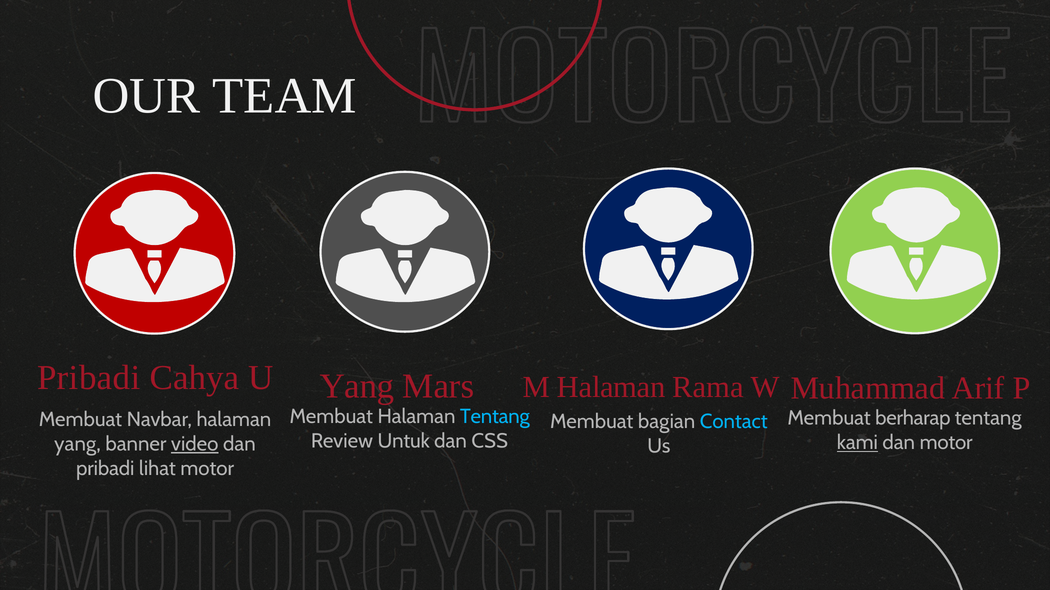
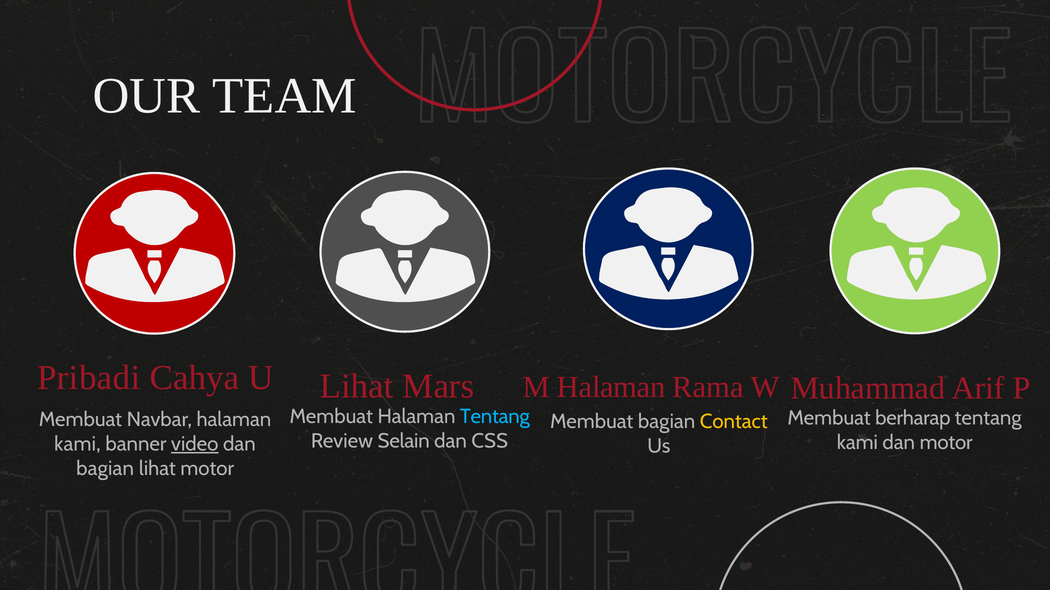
Yang: Yang -> Lihat (357, 387)
Contact colour: light blue -> yellow (734, 422)
Untuk: Untuk -> Selain (404, 441)
kami underline: present -> none (857, 443)
yang: yang -> kami (77, 445)
pribadi: pribadi -> bagian (105, 469)
